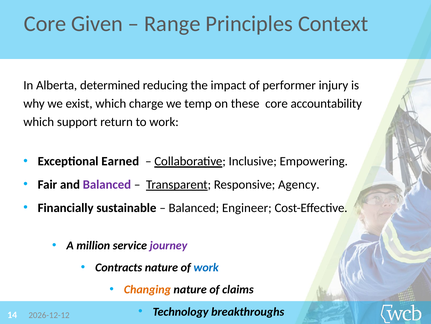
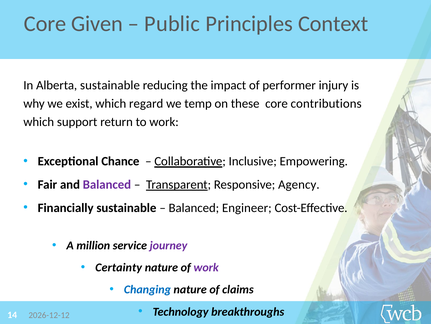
Range: Range -> Public (172, 24)
Alberta determined: determined -> sustainable (110, 85)
charge: charge -> regard (146, 103)
accountability: accountability -> contributions (326, 103)
Earned: Earned -> Chance (120, 161)
Contracts: Contracts -> Certainty (119, 267)
work colour: blue -> purple (206, 267)
Changing colour: orange -> blue (147, 289)
